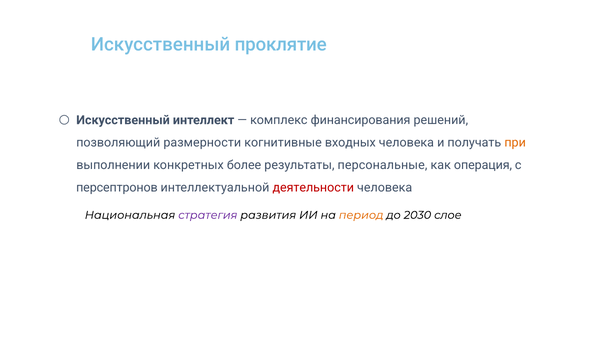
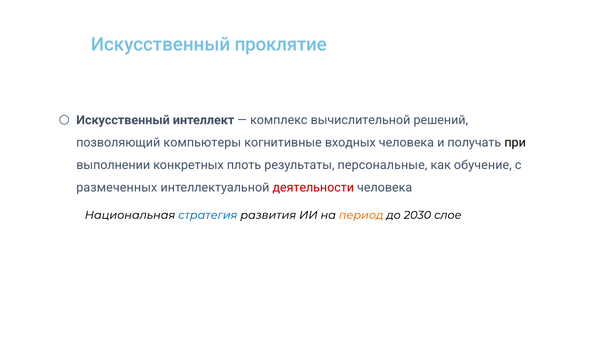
финансирования: финансирования -> вычислительной (361, 120)
размерности: размерности -> компьютеры (202, 143)
при colour: orange -> black (515, 143)
более: более -> плоть (244, 165)
операция: операция -> обучение (483, 165)
персептронов: персептронов -> размеченных (117, 188)
стратегия colour: purple -> blue (208, 215)
